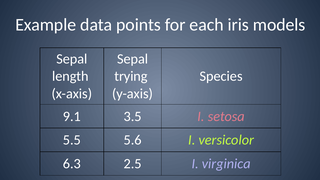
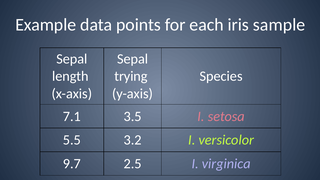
models: models -> sample (279, 25)
9.1: 9.1 -> 7.1 (72, 116)
5.6: 5.6 -> 3.2 (133, 140)
6.3: 6.3 -> 9.7 (72, 164)
